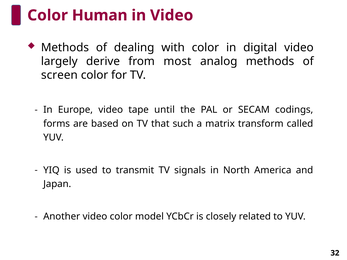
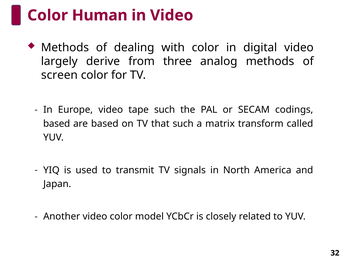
most: most -> three (178, 61)
tape until: until -> such (165, 110)
forms: forms -> based (57, 124)
